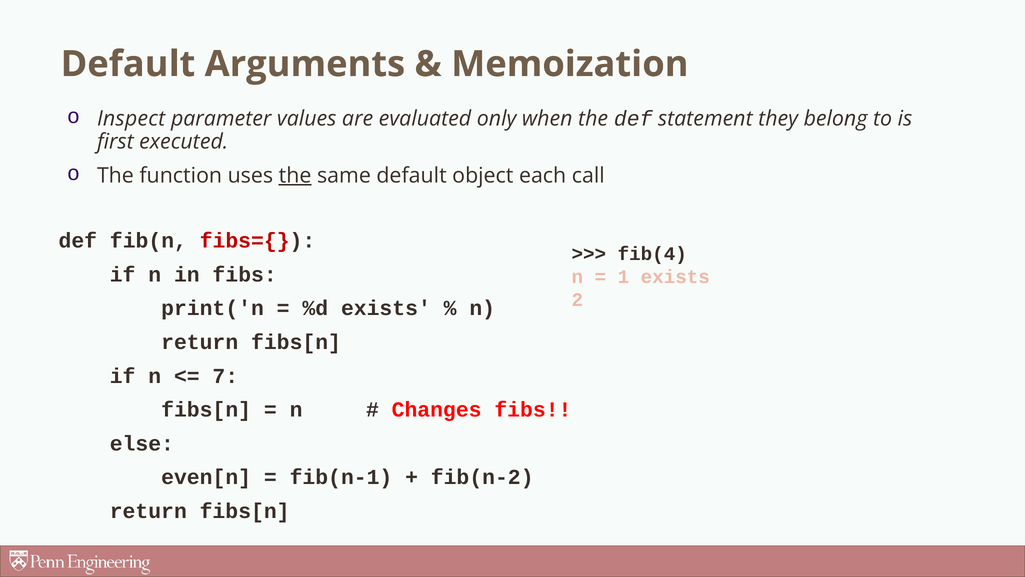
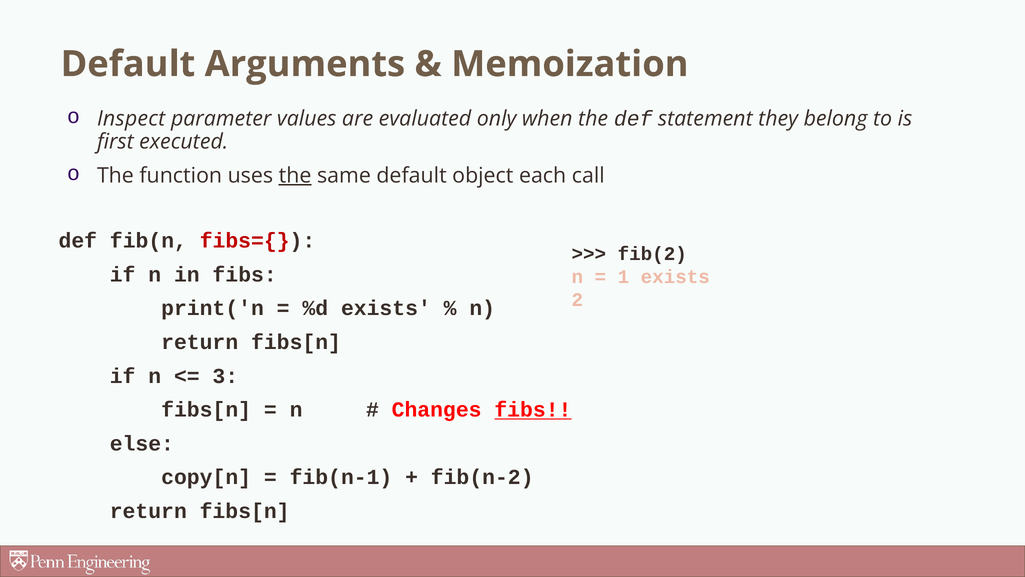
fib(4: fib(4 -> fib(2 (652, 254)
7: 7 -> 3 (225, 376)
fibs underline: none -> present (533, 410)
even[n: even[n -> copy[n (206, 477)
